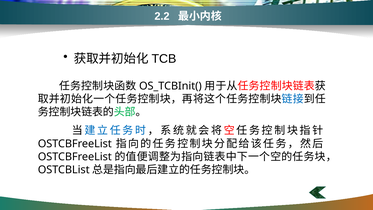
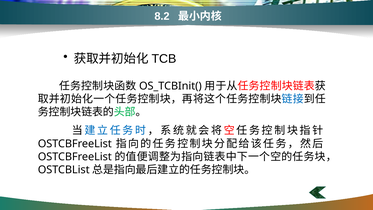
2.2: 2.2 -> 8.2 (162, 16)
